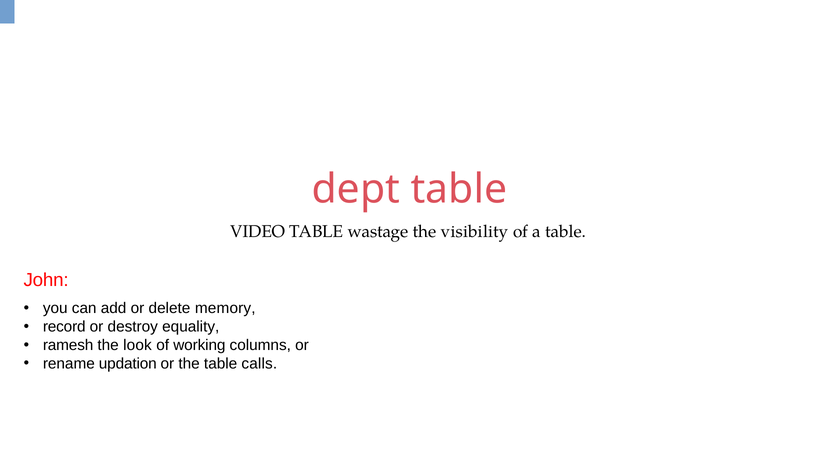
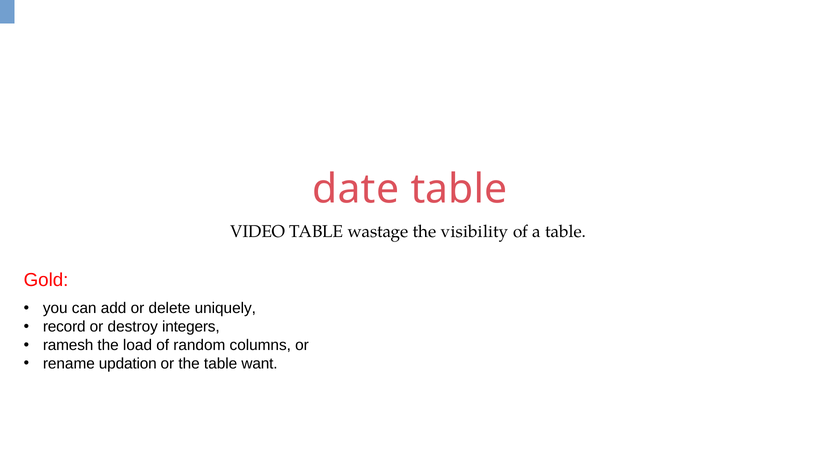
dept: dept -> date (356, 189)
John: John -> Gold (46, 280)
memory: memory -> uniquely (225, 308)
equality: equality -> integers (191, 327)
look: look -> load (138, 345)
working: working -> random (199, 345)
calls: calls -> want (259, 363)
